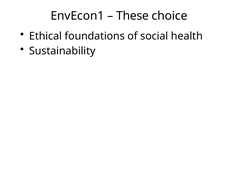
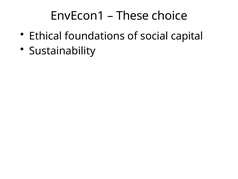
health: health -> capital (187, 36)
